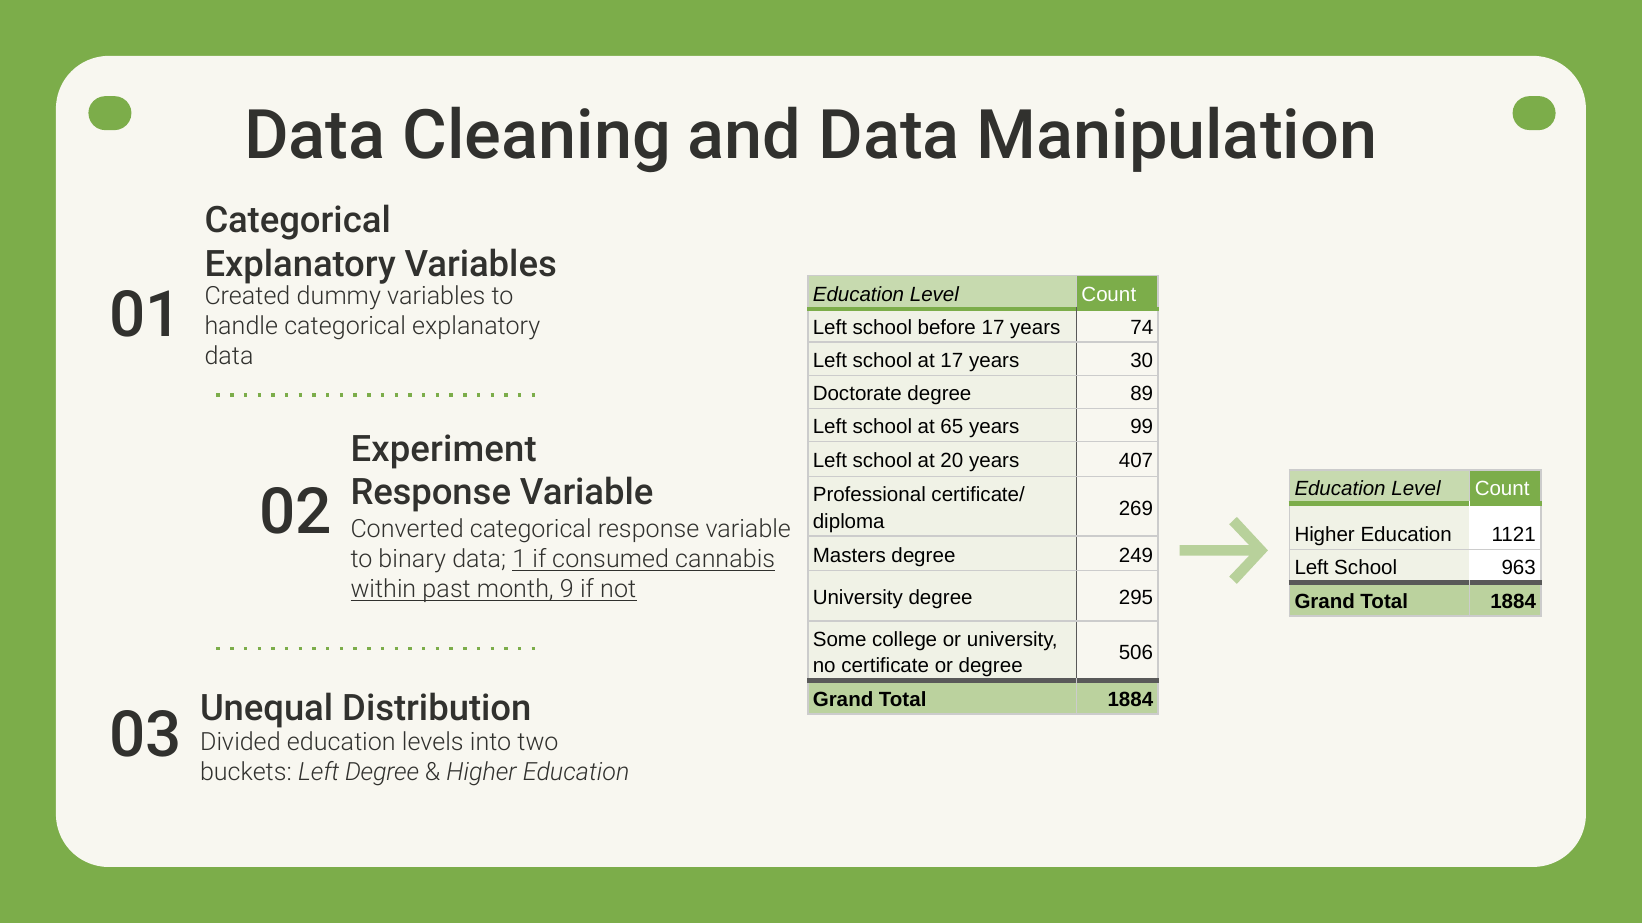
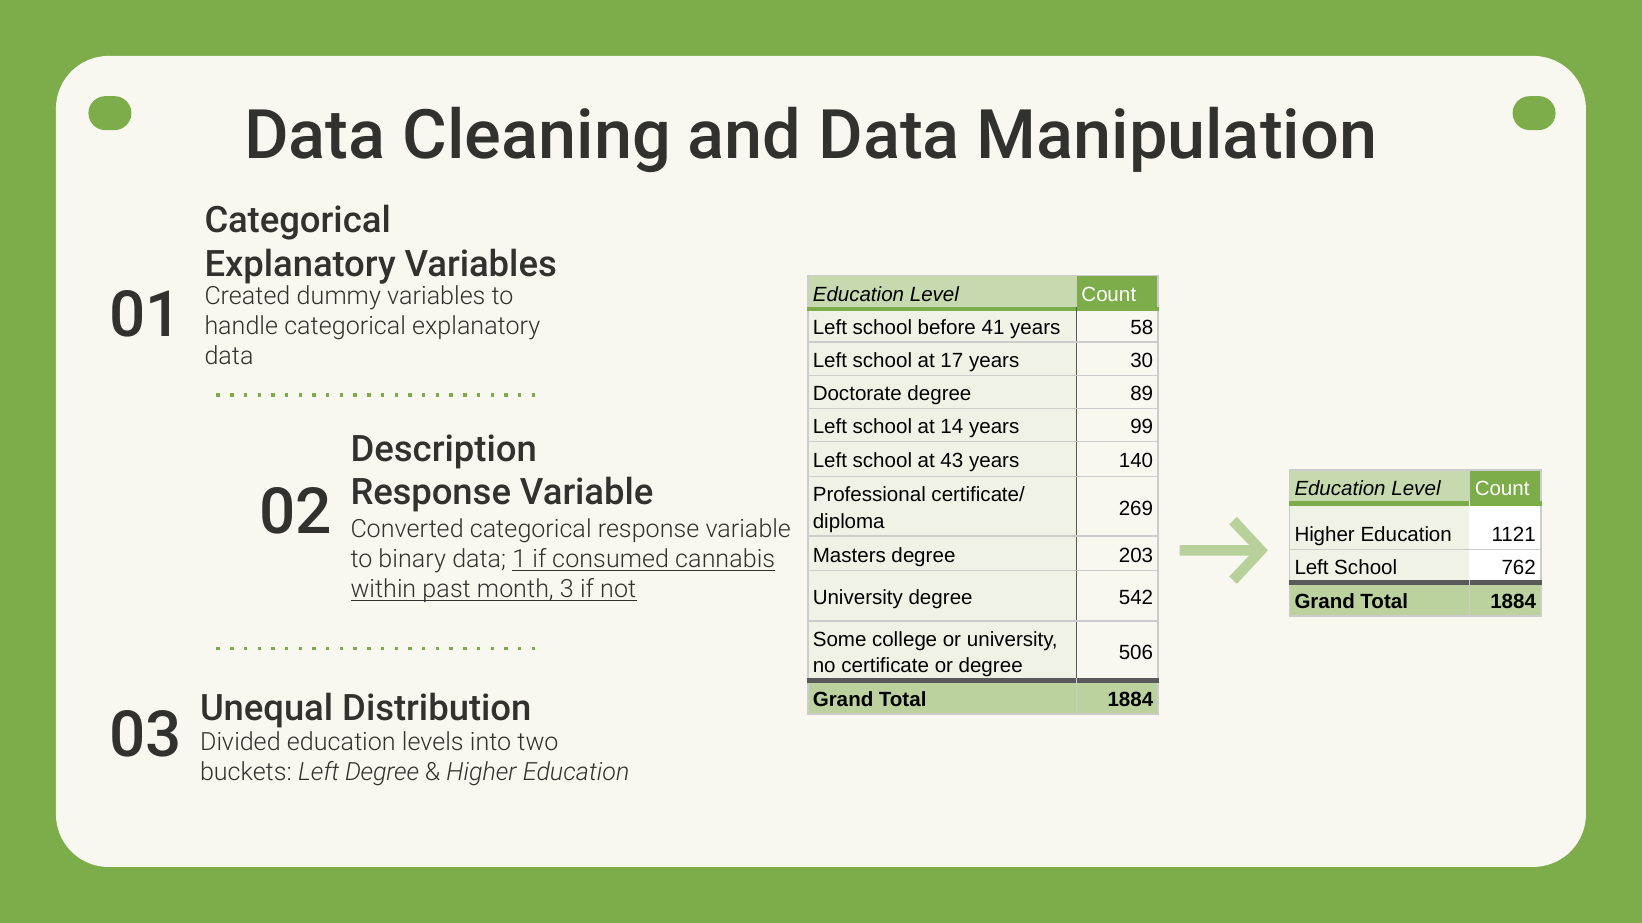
before 17: 17 -> 41 (993, 328)
74: 74 -> 58 (1142, 328)
65: 65 -> 14 (952, 427)
Experiment: Experiment -> Description (444, 449)
20: 20 -> 43 (952, 461)
407: 407 -> 140 (1136, 461)
249: 249 -> 203 (1136, 556)
963: 963 -> 762 (1519, 568)
9: 9 -> 3 (567, 590)
295: 295 -> 542 (1136, 598)
